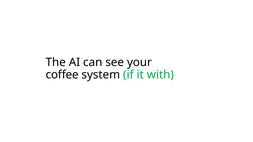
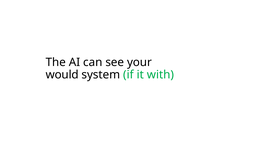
coffee: coffee -> would (62, 75)
